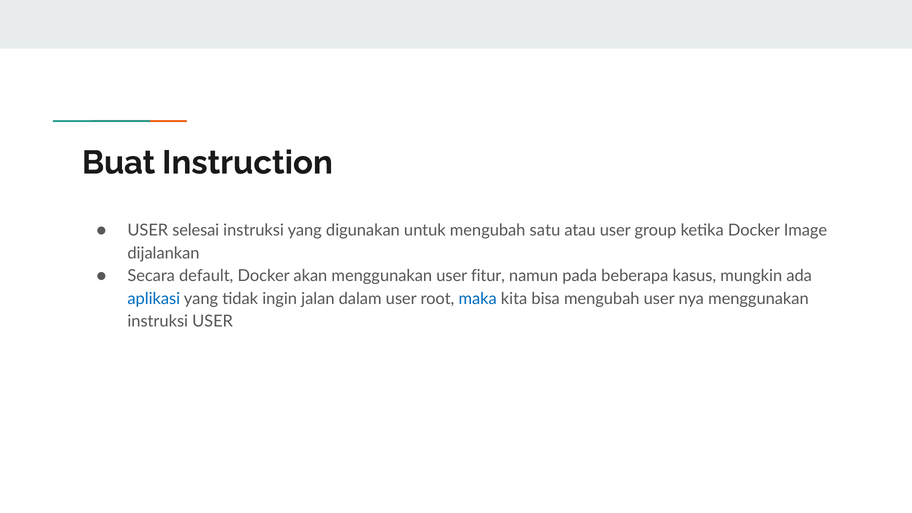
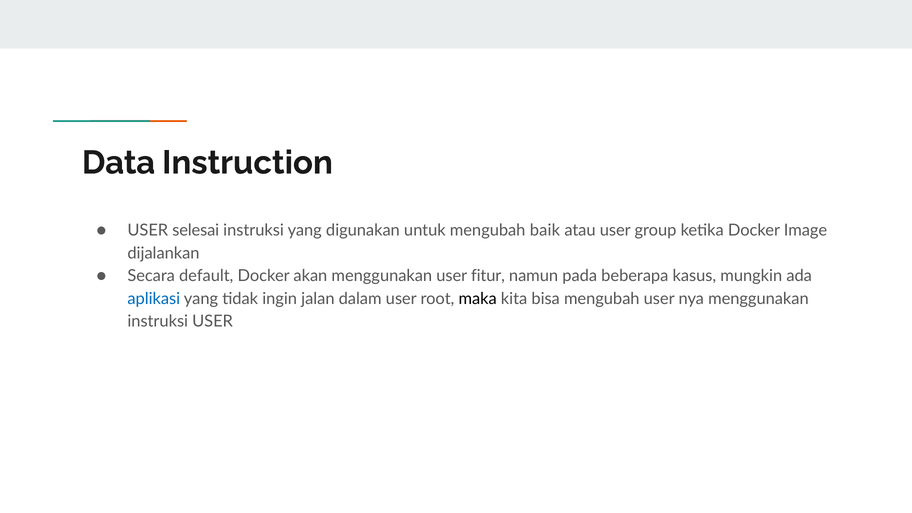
Buat: Buat -> Data (119, 163)
satu: satu -> baik (545, 230)
maka colour: blue -> black (478, 299)
